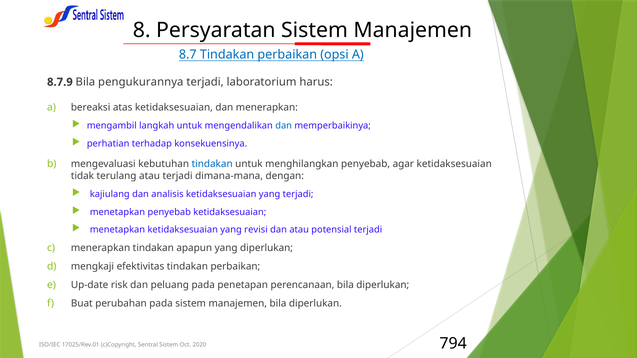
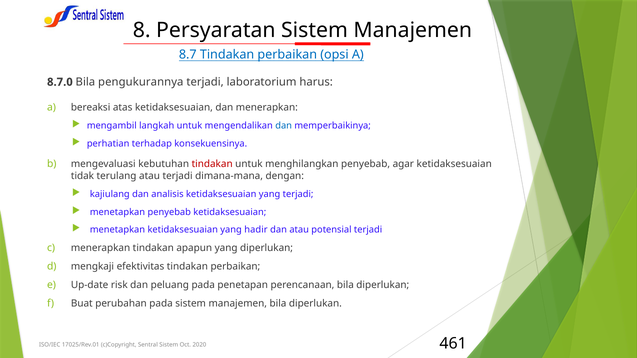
8.7.9: 8.7.9 -> 8.7.0 (60, 82)
tindakan colour: blue -> red (212, 164)
revisi: revisi -> hadir (256, 230)
794: 794 -> 461 (453, 344)
